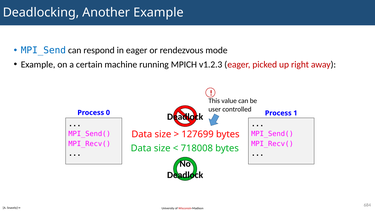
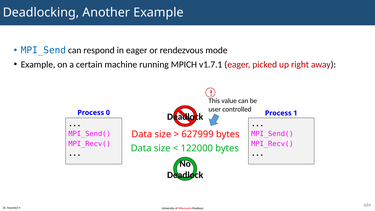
v1.2.3: v1.2.3 -> v1.7.1 (211, 64)
127699: 127699 -> 627999 (198, 134)
718008: 718008 -> 122000 (197, 148)
